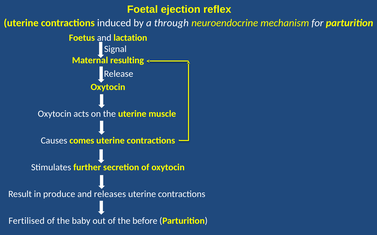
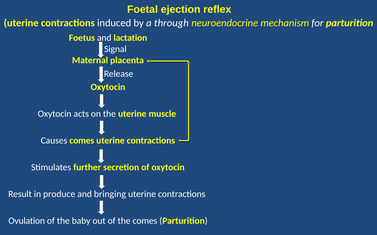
resulting: resulting -> placenta (127, 61)
releases: releases -> bringing (110, 195)
Fertilised: Fertilised -> Ovulation (27, 221)
the before: before -> comes (145, 221)
